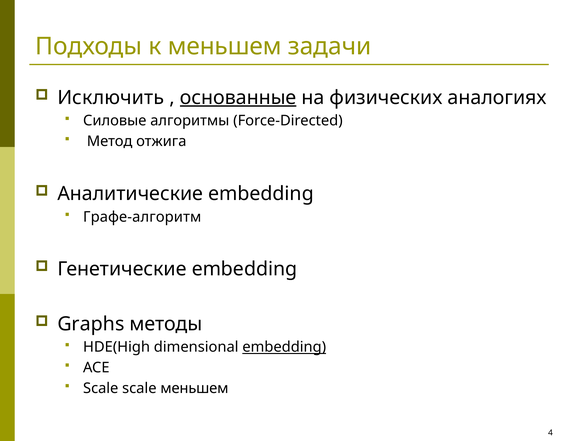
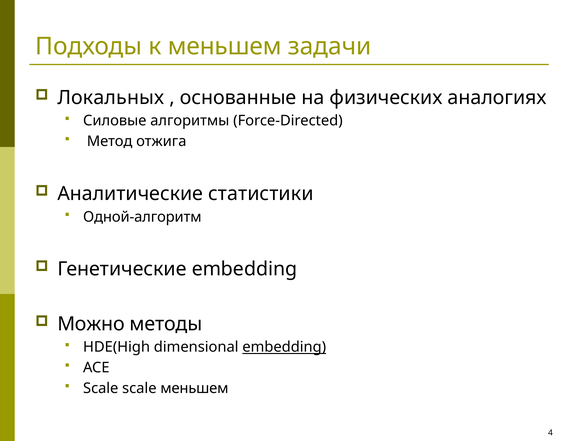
Исключить: Исключить -> Локальных (111, 98)
основанные underline: present -> none (238, 98)
Аналитические embedding: embedding -> статистики (261, 194)
Графе-алгоритм: Графе-алгоритм -> Одной-алгоритм (142, 217)
Graphs: Graphs -> Можно (91, 324)
